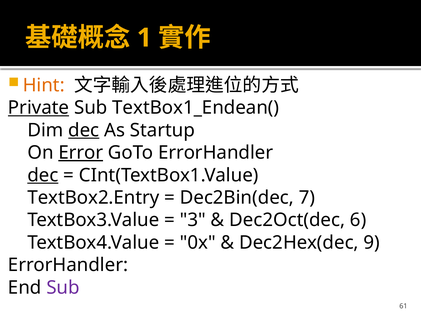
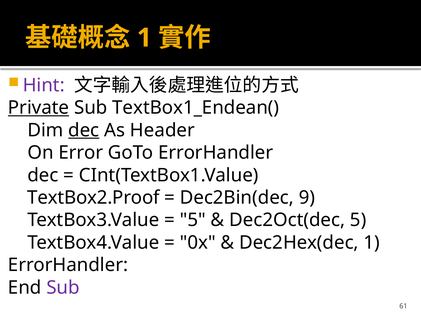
Hint colour: orange -> purple (44, 85)
Startup: Startup -> Header (162, 130)
Error underline: present -> none (81, 153)
dec underline: present -> none (43, 175)
TextBox2.Entry: TextBox2.Entry -> TextBox2.Proof (93, 197)
7: 7 -> 9 (307, 197)
3: 3 -> 5 (193, 220)
Dec2Oct(dec 6: 6 -> 5 (358, 220)
Dec2Hex(dec 9: 9 -> 1 (372, 242)
